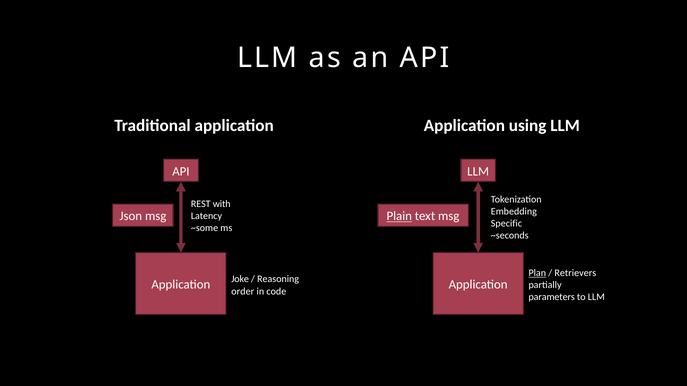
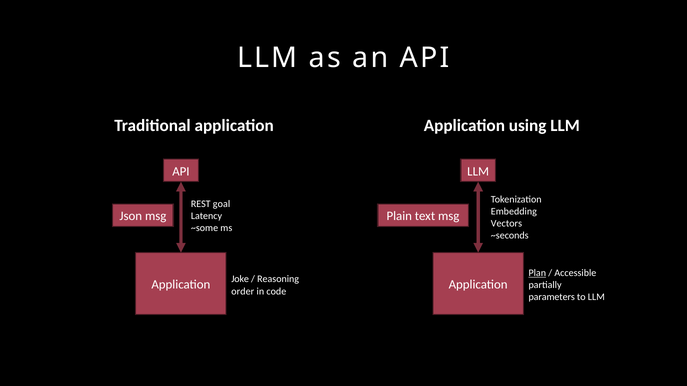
with: with -> goal (222, 204)
Plain underline: present -> none (399, 216)
Specific: Specific -> Vectors (506, 224)
Retrievers: Retrievers -> Accessible (575, 273)
